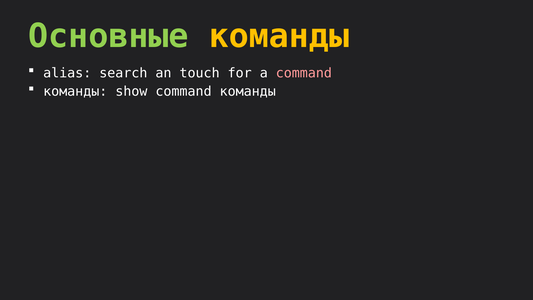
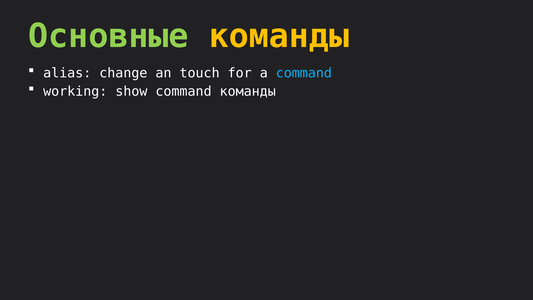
search: search -> change (123, 73)
command colour: pink -> light blue (304, 73)
команды: команды -> working (75, 91)
